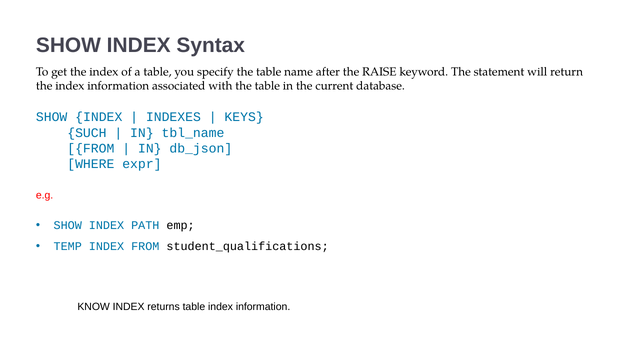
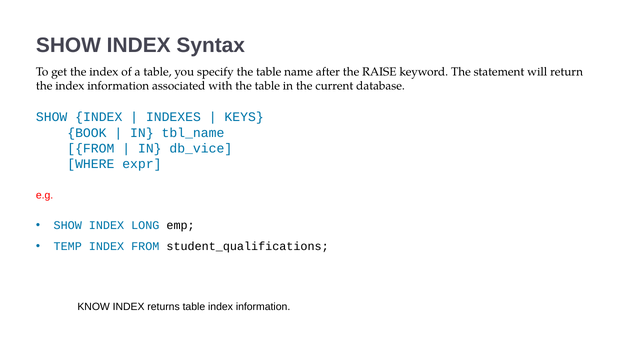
SUCH: SUCH -> BOOK (87, 133)
db_json: db_json -> db_vice (201, 148)
PATH: PATH -> LONG (145, 225)
